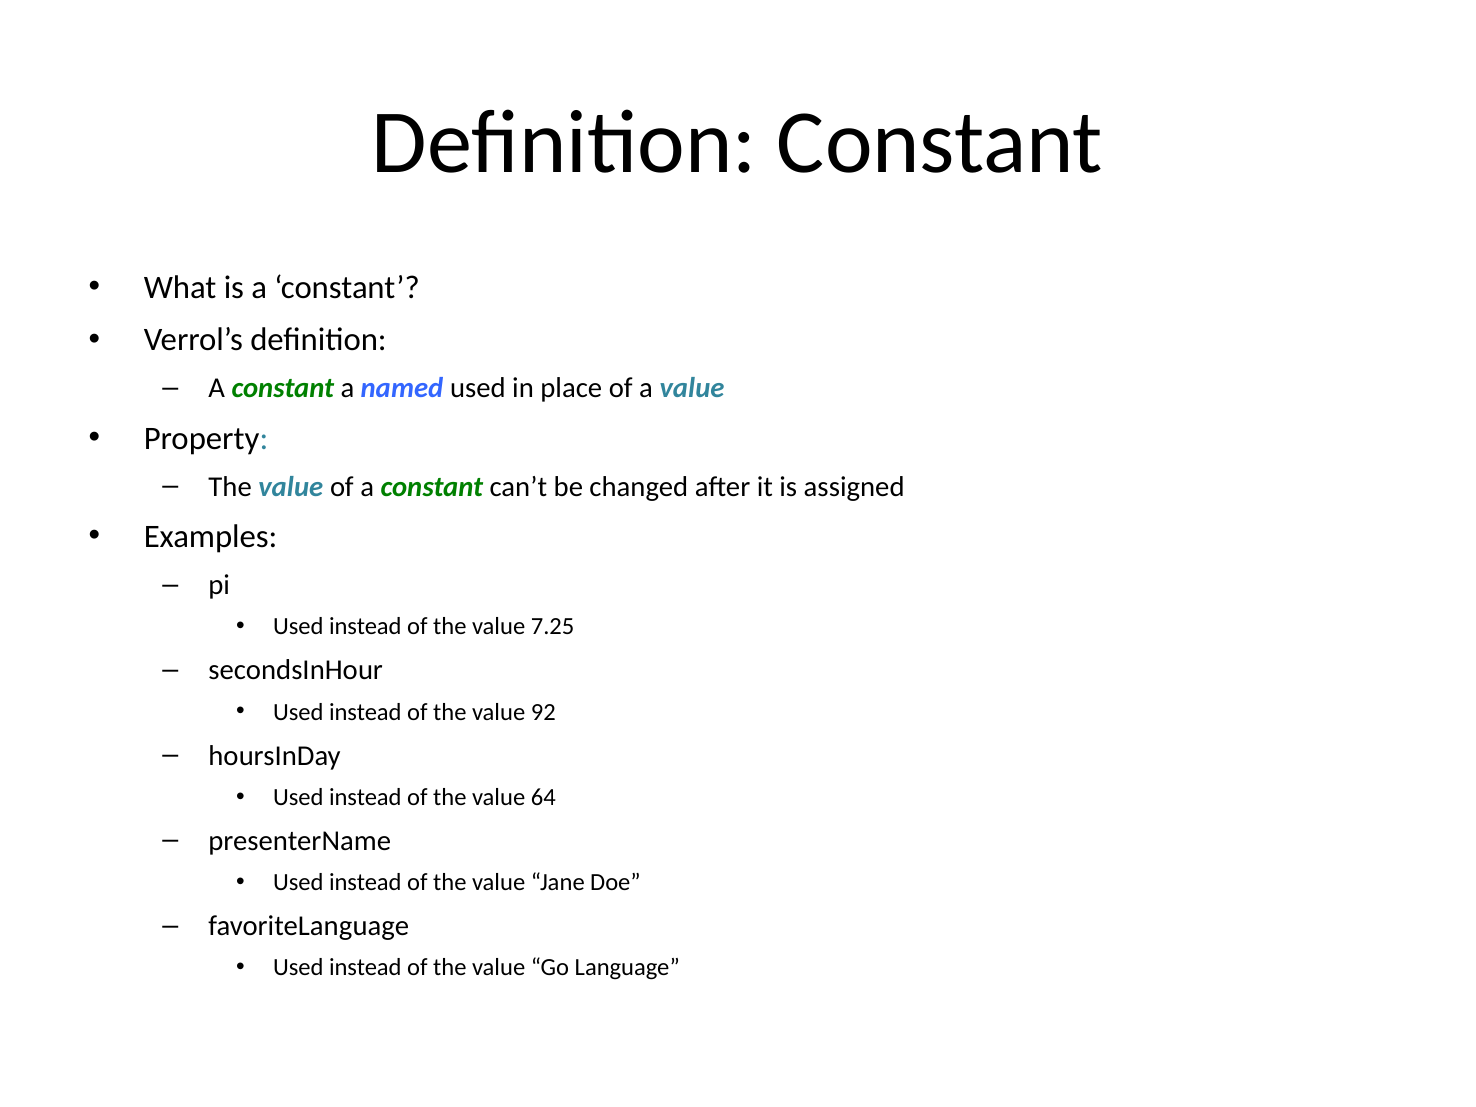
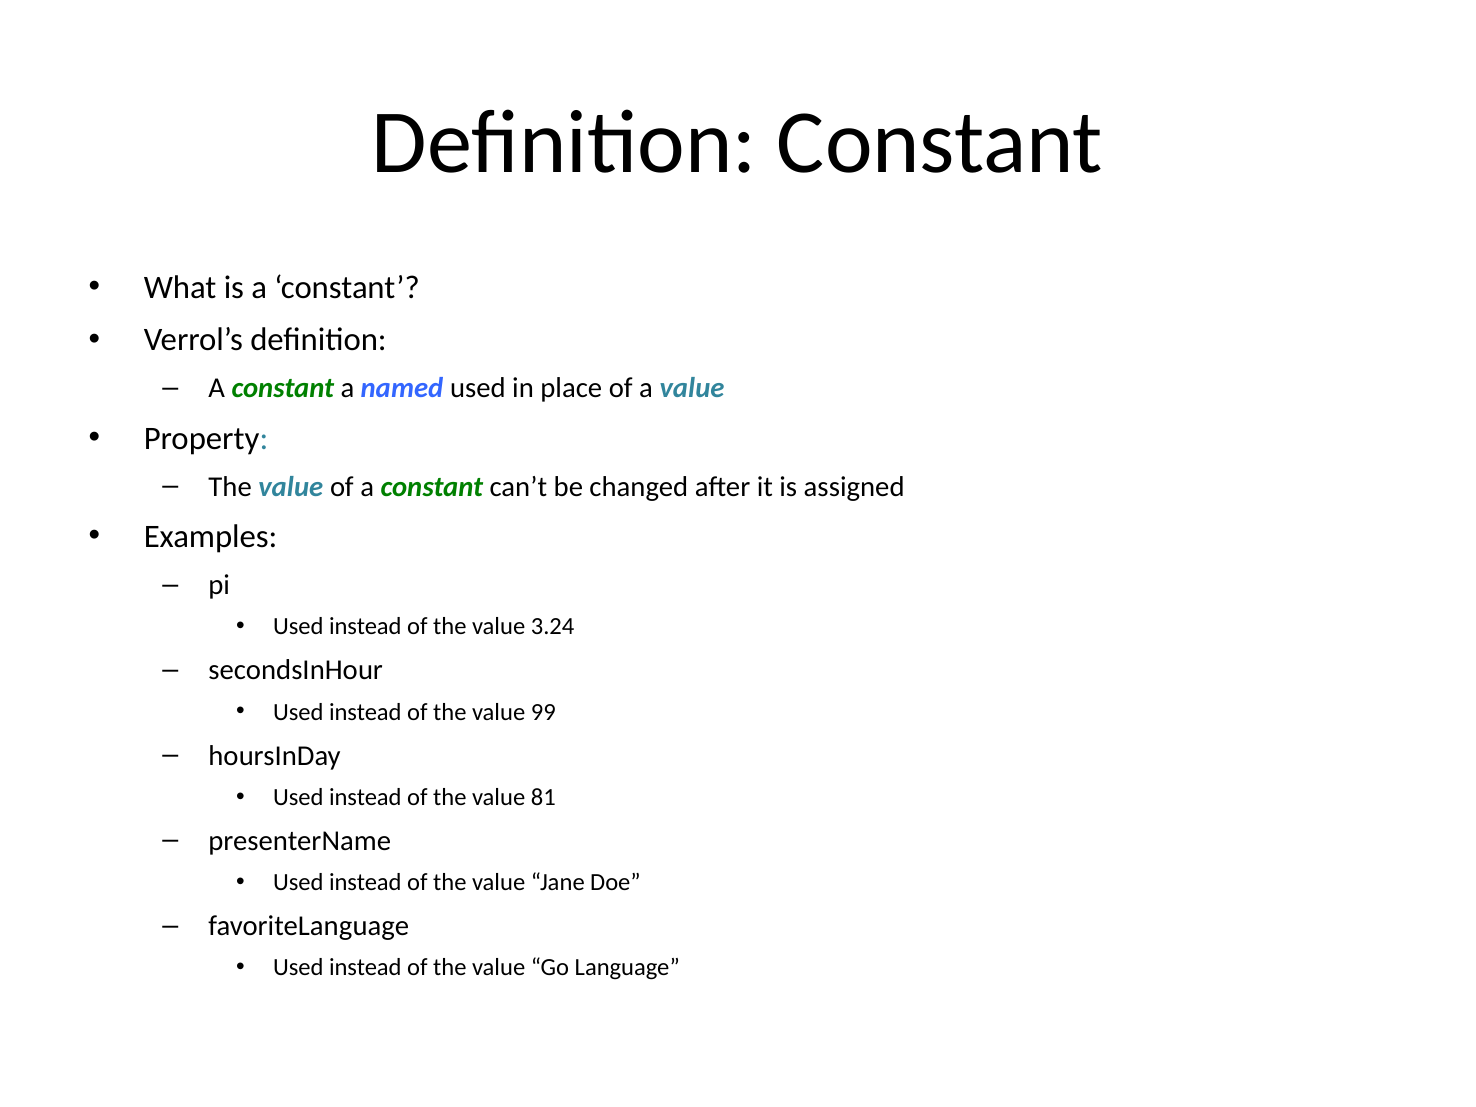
7.25: 7.25 -> 3.24 (553, 627)
92: 92 -> 99 (543, 712)
64: 64 -> 81 (543, 797)
